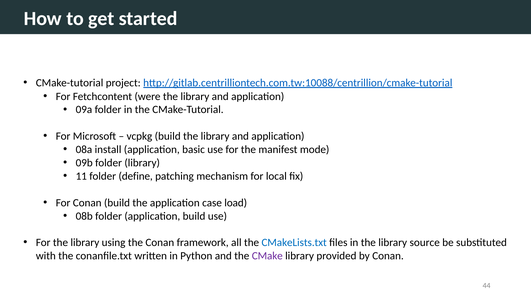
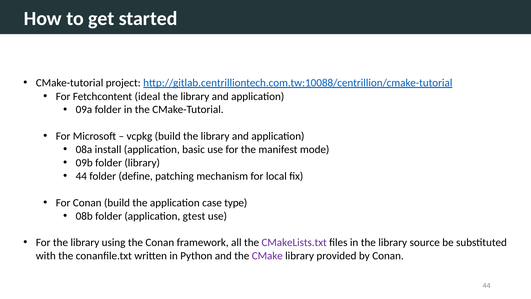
were: were -> ideal (147, 96)
11: 11 -> 44 (81, 176)
load: load -> type (236, 203)
application build: build -> gtest (194, 216)
CMakeLists.txt colour: blue -> purple (294, 242)
